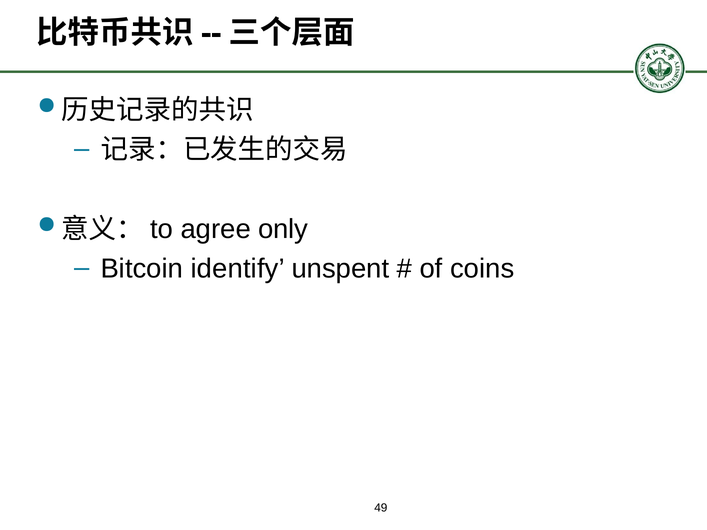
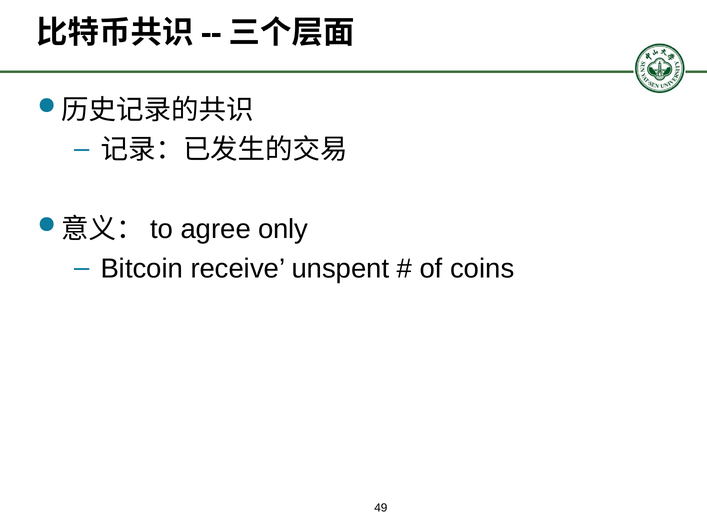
identify: identify -> receive (238, 269)
